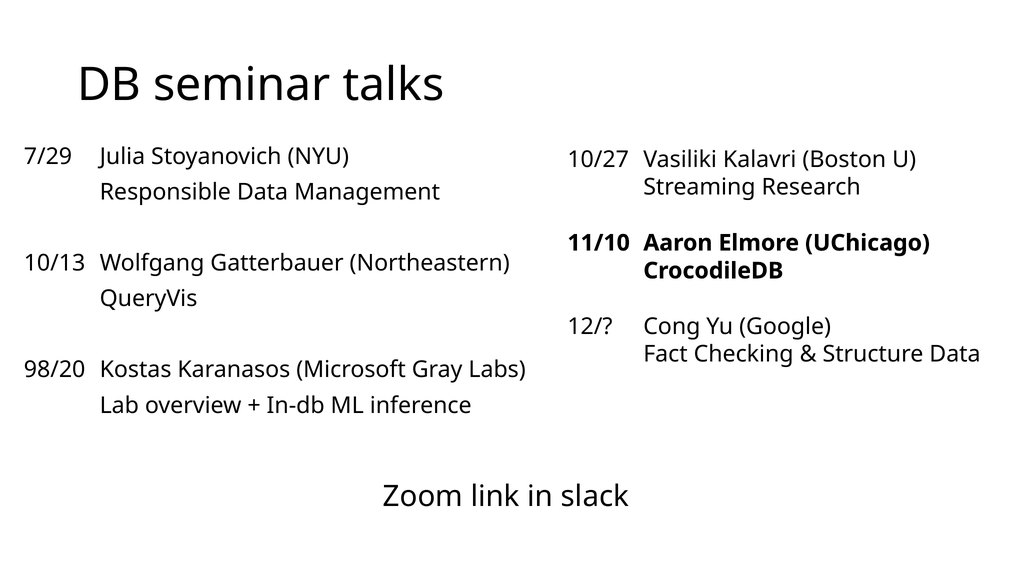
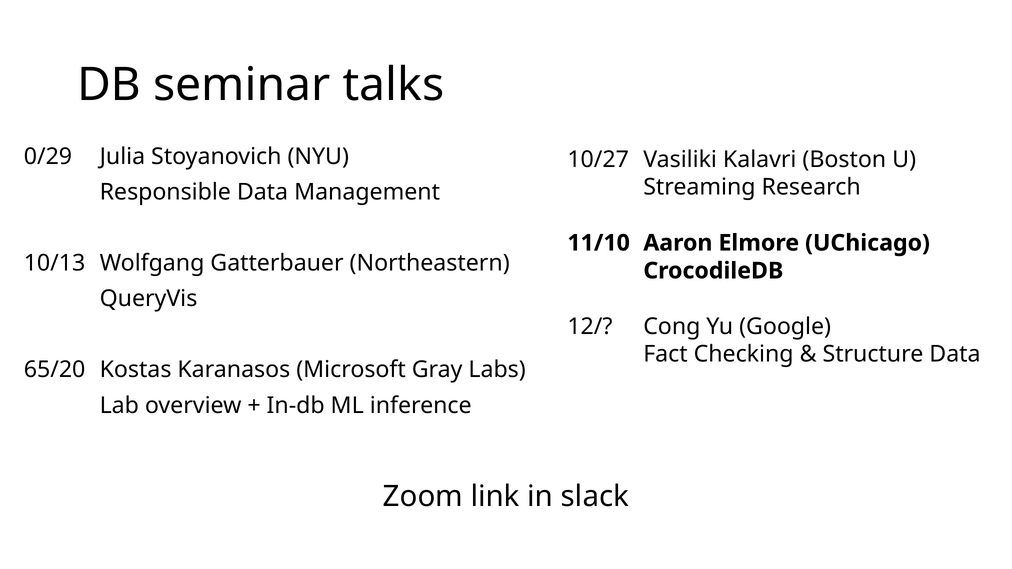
7/29: 7/29 -> 0/29 (48, 156)
98/20: 98/20 -> 65/20 (55, 370)
